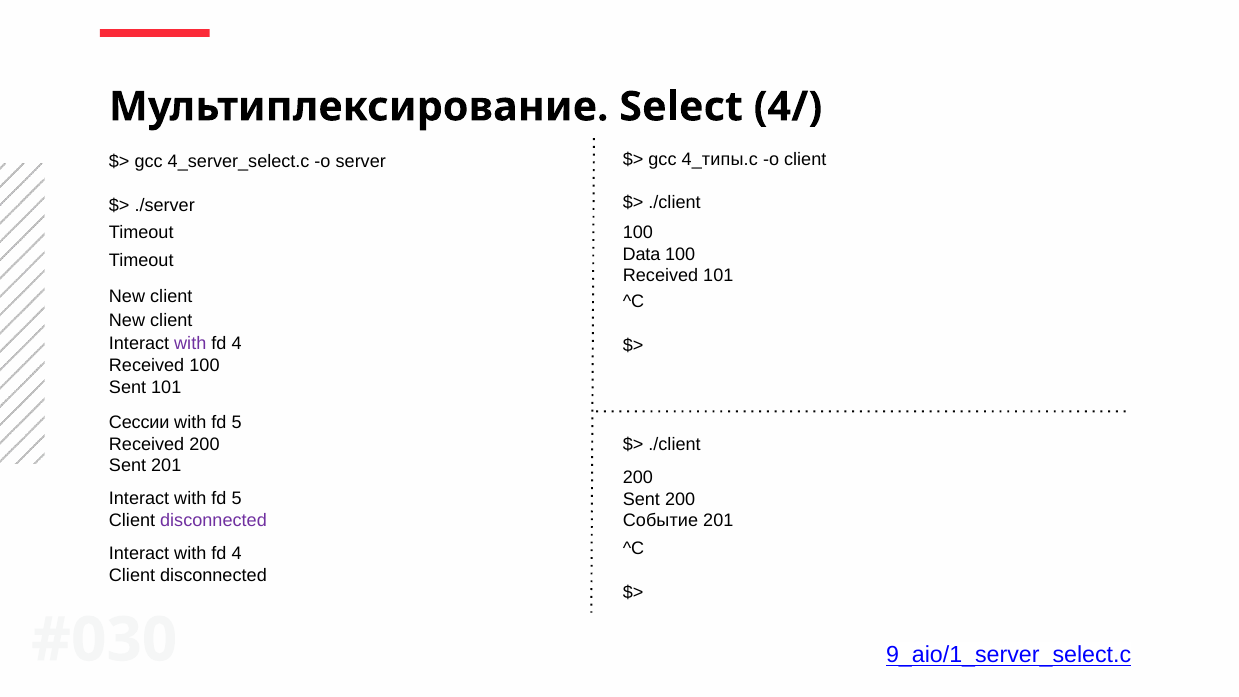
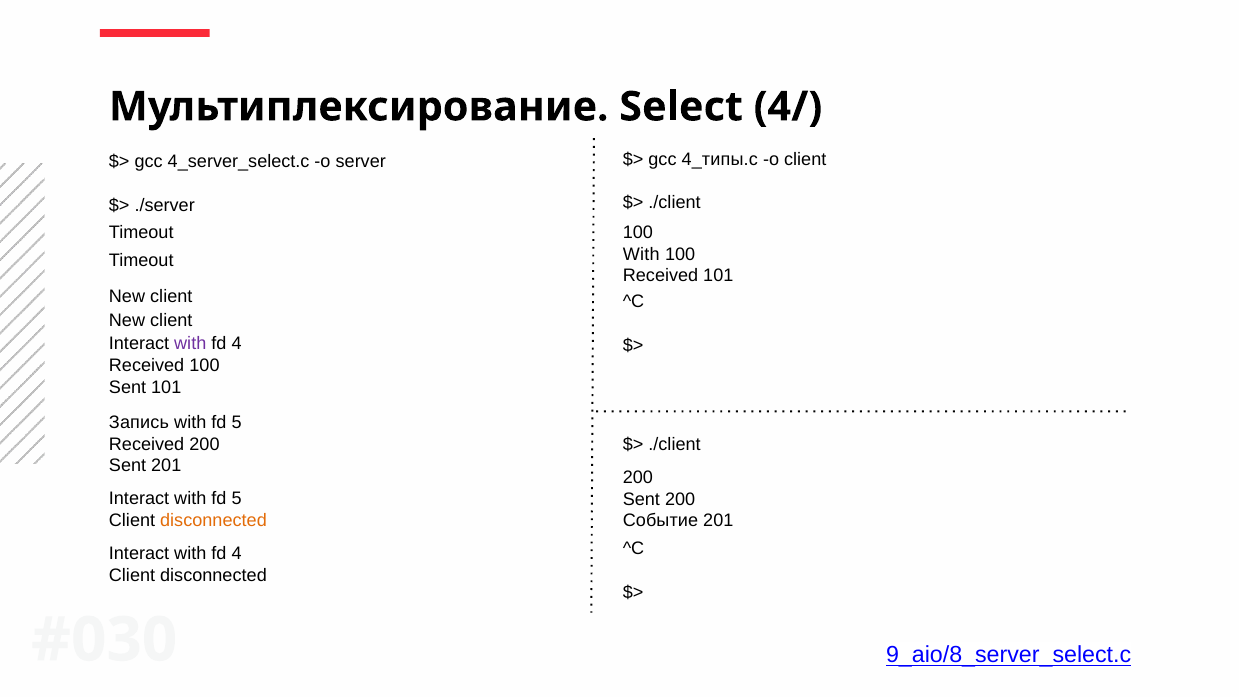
Data: Data -> With (641, 254)
Сессии: Сессии -> Запись (139, 423)
disconnected colour: purple -> orange (213, 521)
9_aio/1_server_select.c: 9_aio/1_server_select.c -> 9_aio/8_server_select.c (1009, 655)
